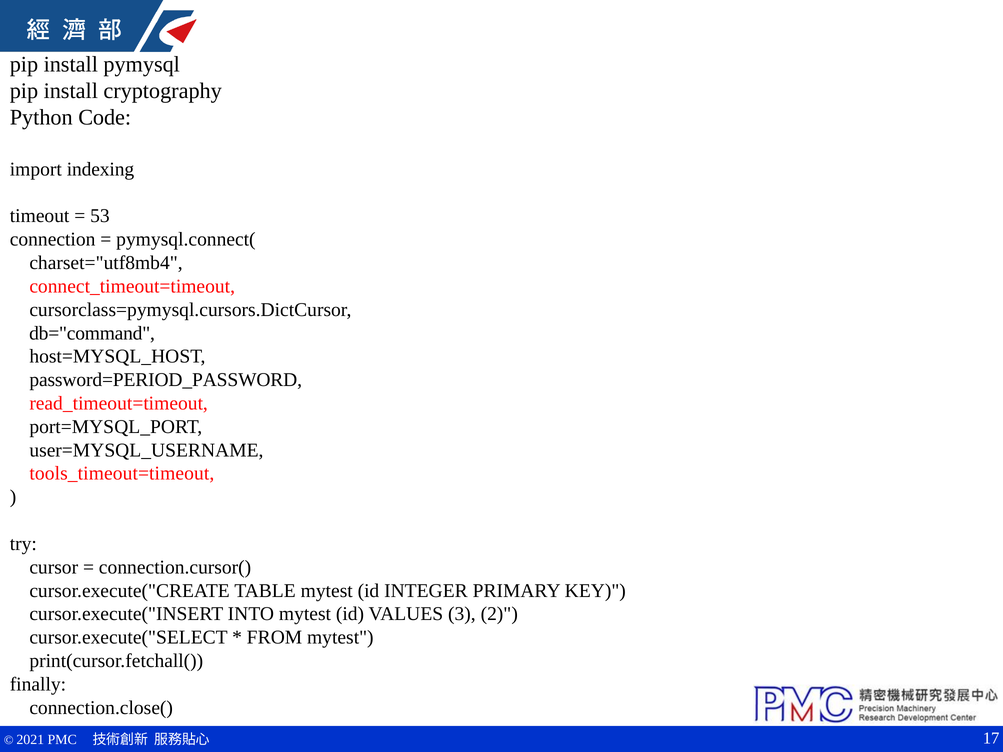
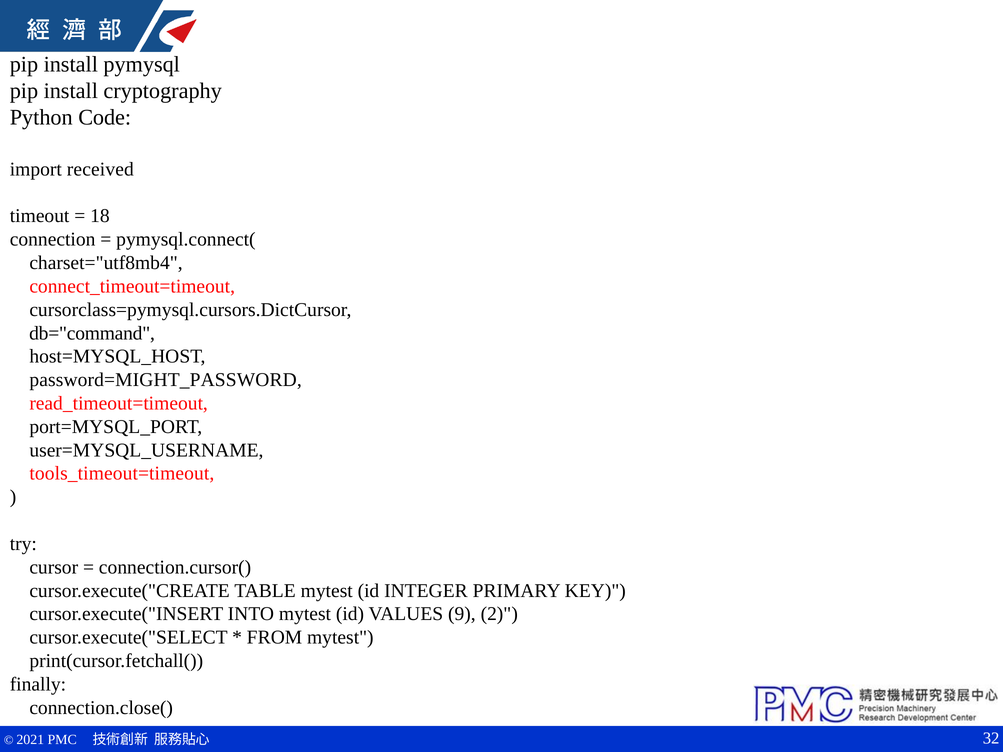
indexing: indexing -> received (100, 169)
53: 53 -> 18 (100, 216)
password=PERIOD_PASSWORD: password=PERIOD_PASSWORD -> password=MIGHT_PASSWORD (166, 380)
3: 3 -> 9 (462, 614)
17: 17 -> 32 (991, 738)
